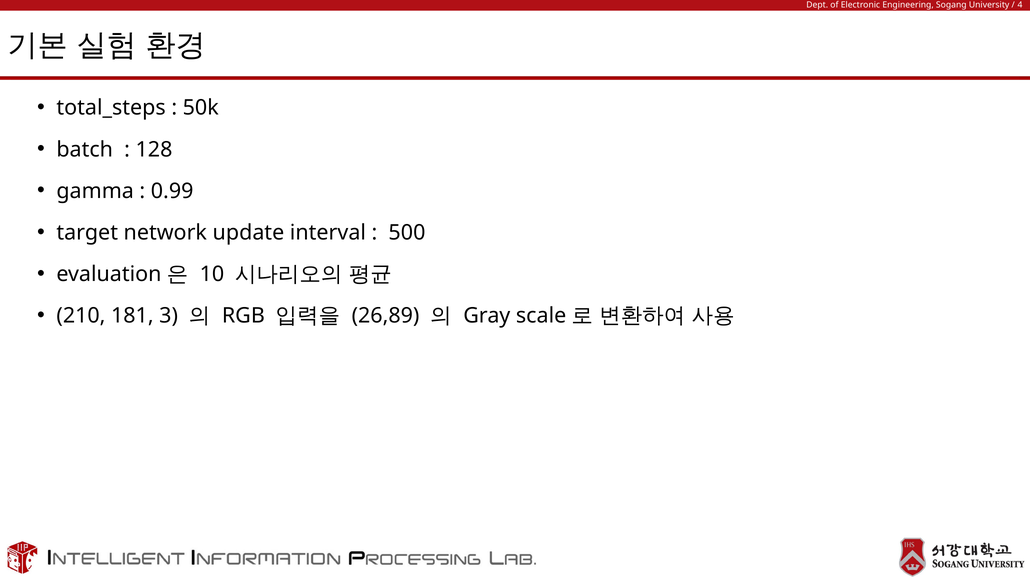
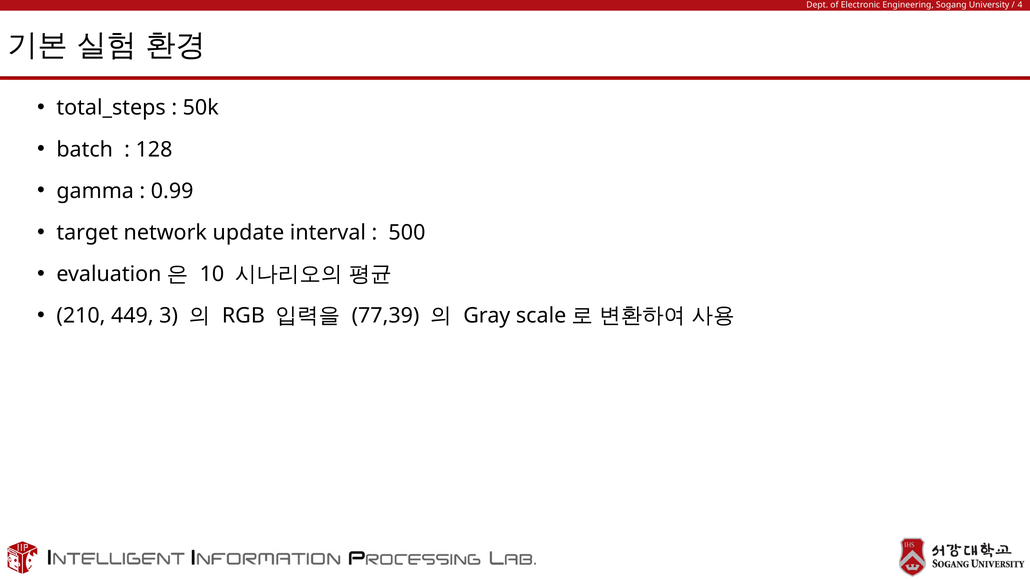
181: 181 -> 449 (132, 316)
26,89: 26,89 -> 77,39 (386, 316)
